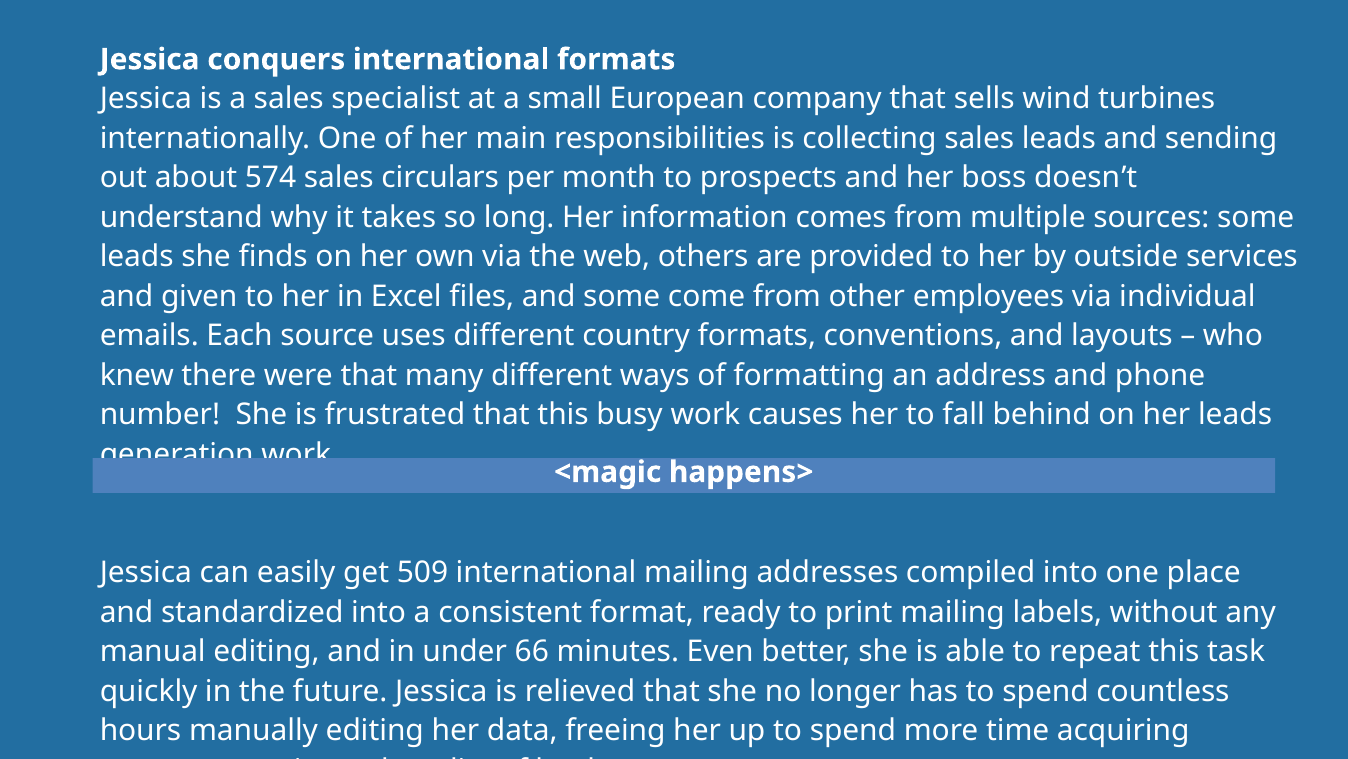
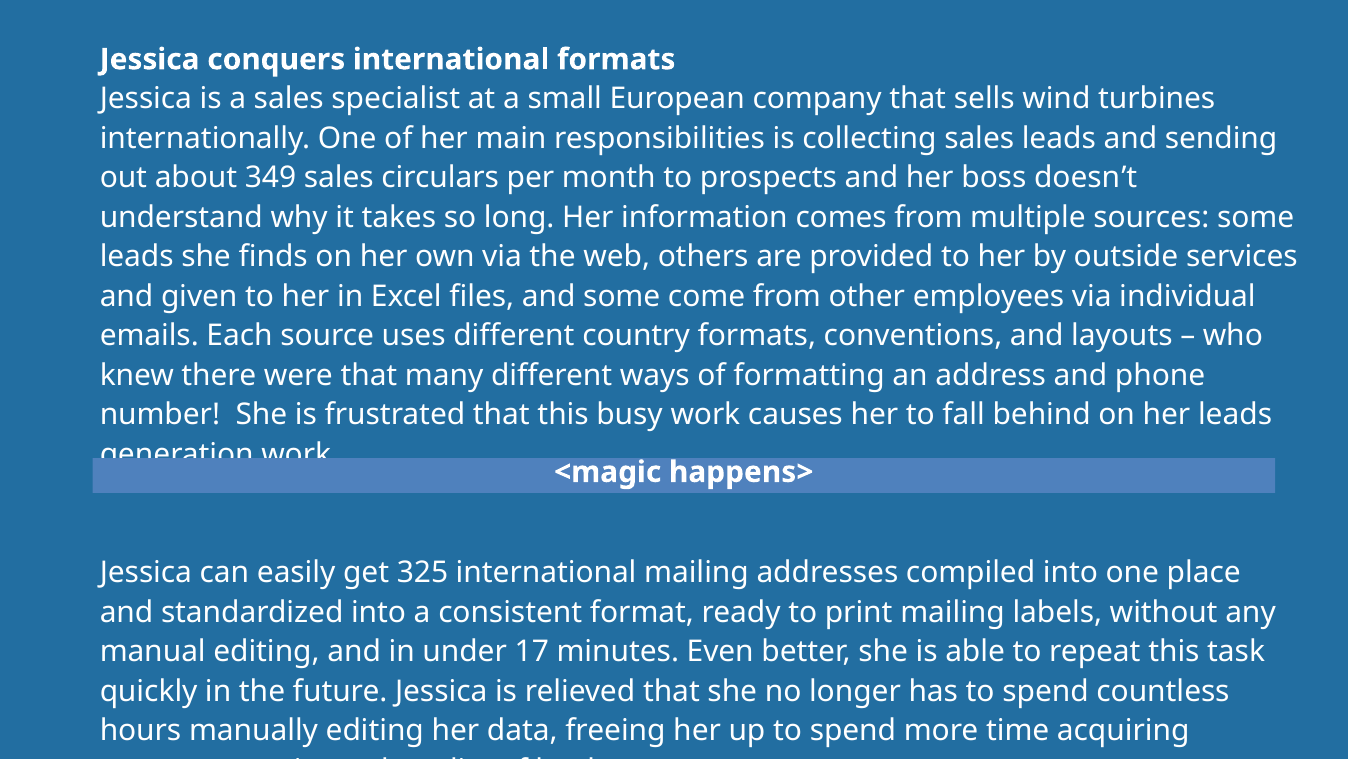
574: 574 -> 349 (270, 178)
509: 509 -> 325 (423, 573)
66: 66 -> 17 (532, 652)
